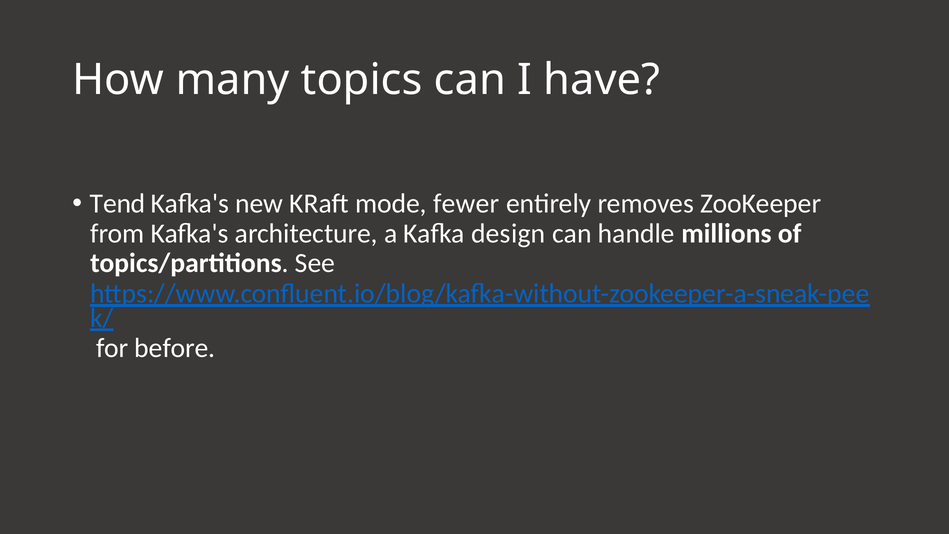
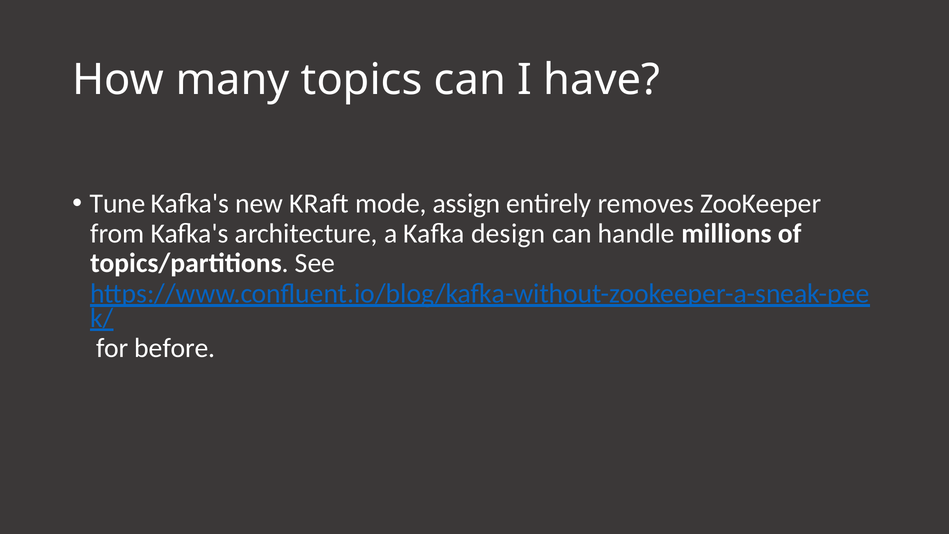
Tend: Tend -> Tune (118, 203)
fewer: fewer -> assign (467, 203)
